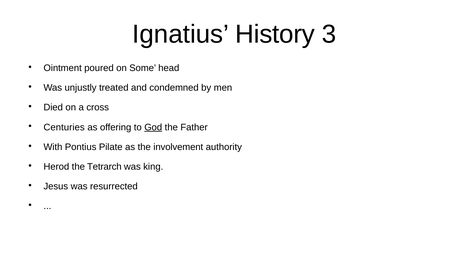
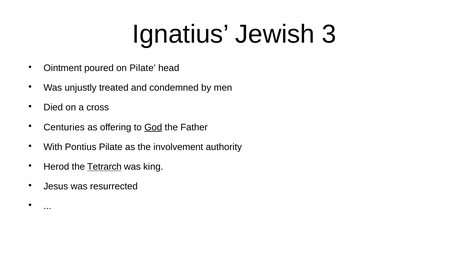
History: History -> Jewish (275, 34)
on Some: Some -> Pilate (143, 68)
Tetrarch underline: none -> present (104, 167)
